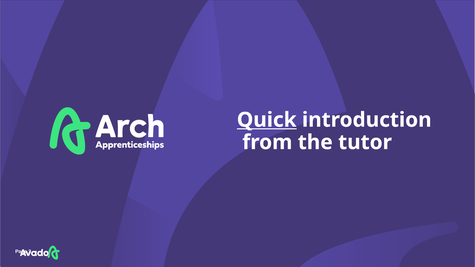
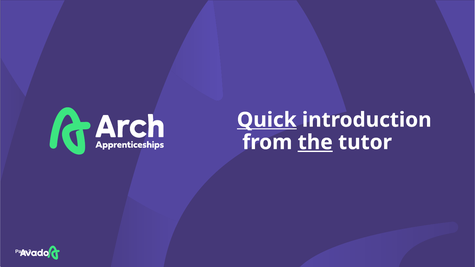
the underline: none -> present (315, 142)
